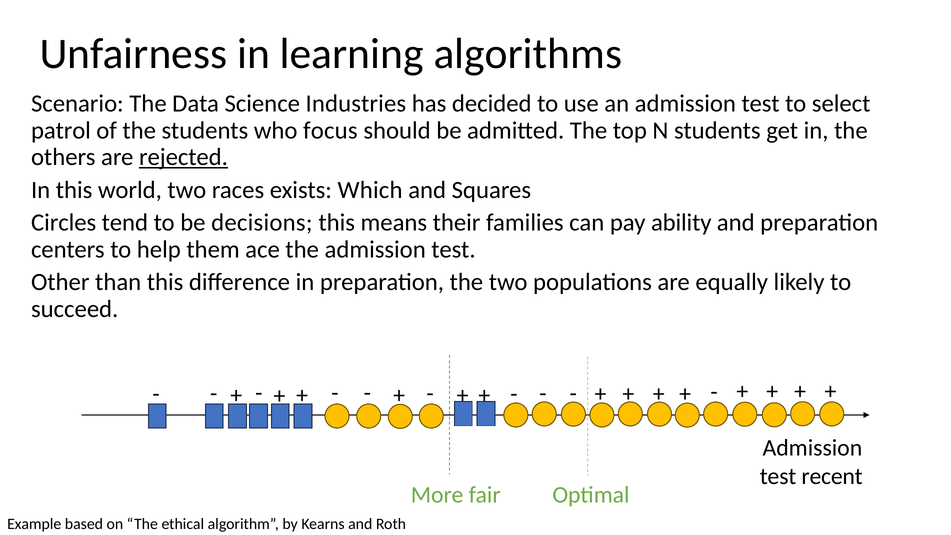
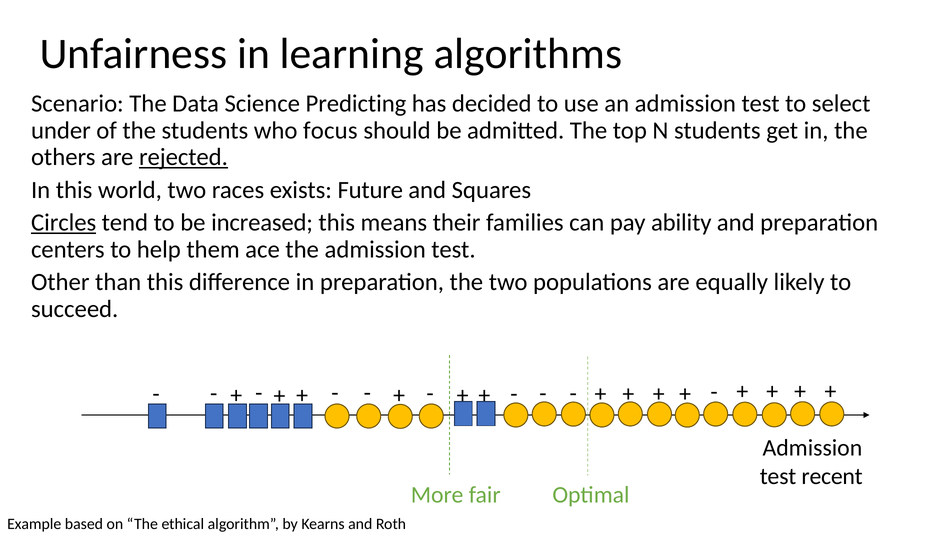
Industries: Industries -> Predicting (356, 104)
patrol: patrol -> under (61, 131)
Which: Which -> Future (370, 190)
Circles underline: none -> present (64, 223)
decisions: decisions -> increased (262, 223)
